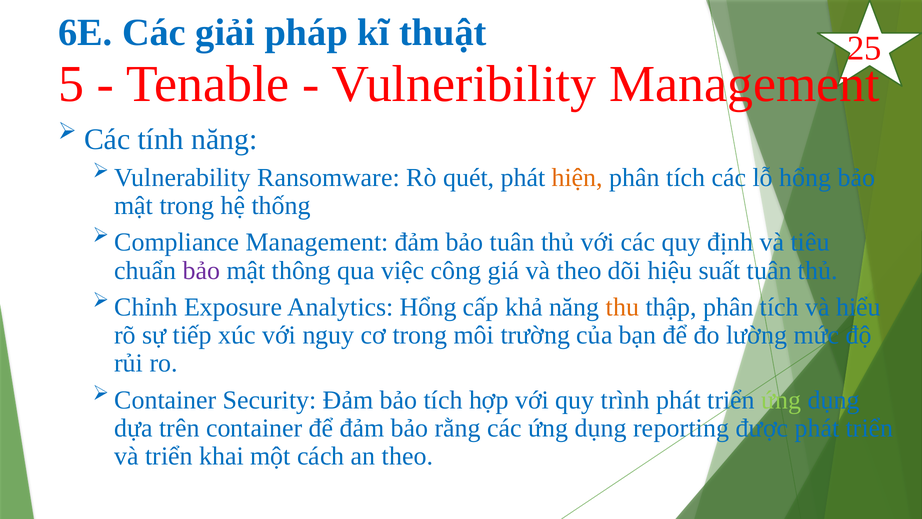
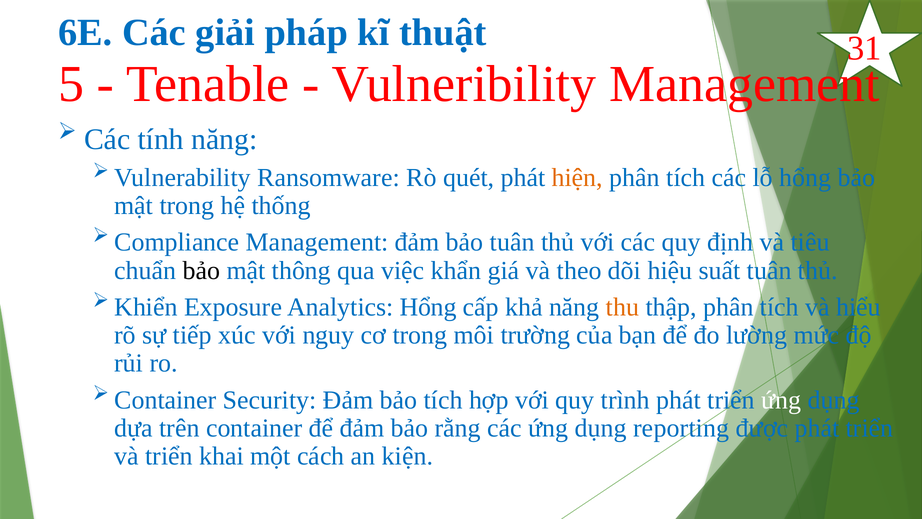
25: 25 -> 31 (864, 49)
bảo colour: purple -> black (201, 270)
công: công -> khẩn (456, 270)
Chỉnh: Chỉnh -> Khiển (146, 307)
ứng colour: light green -> white (781, 400)
an theo: theo -> kiện (407, 456)
